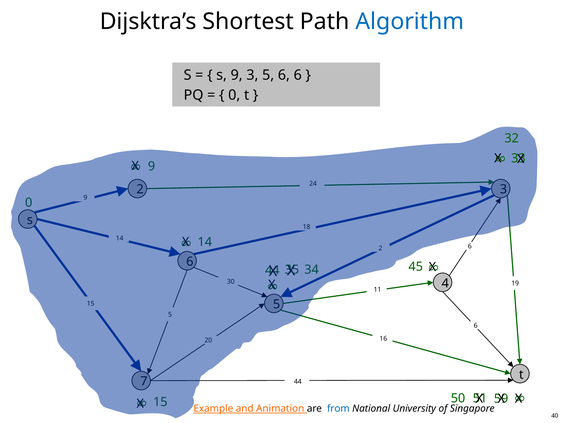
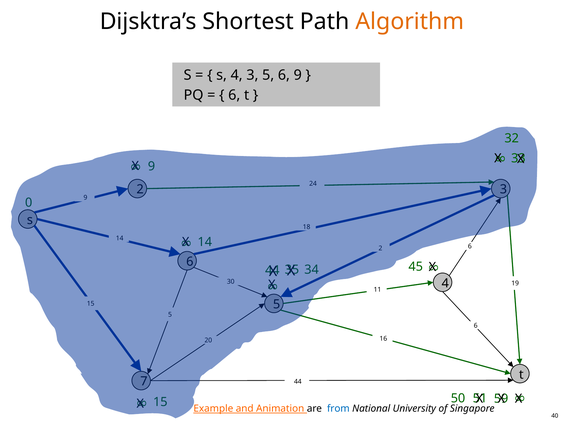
Algorithm colour: blue -> orange (410, 22)
s 9: 9 -> 4 (237, 75)
6 6: 6 -> 9 (298, 75)
0: 0 -> 6 (234, 95)
